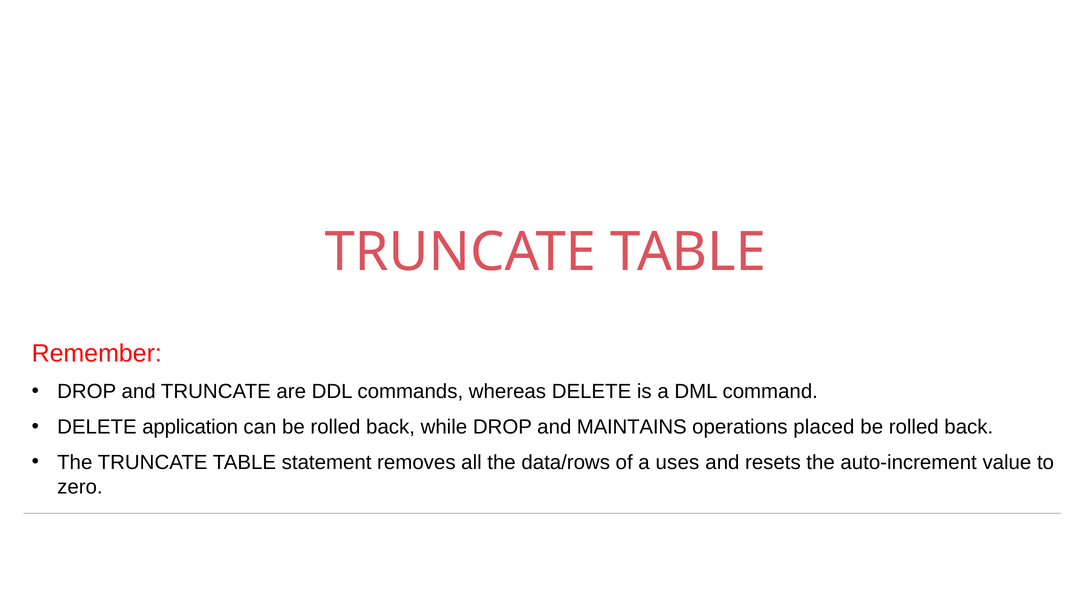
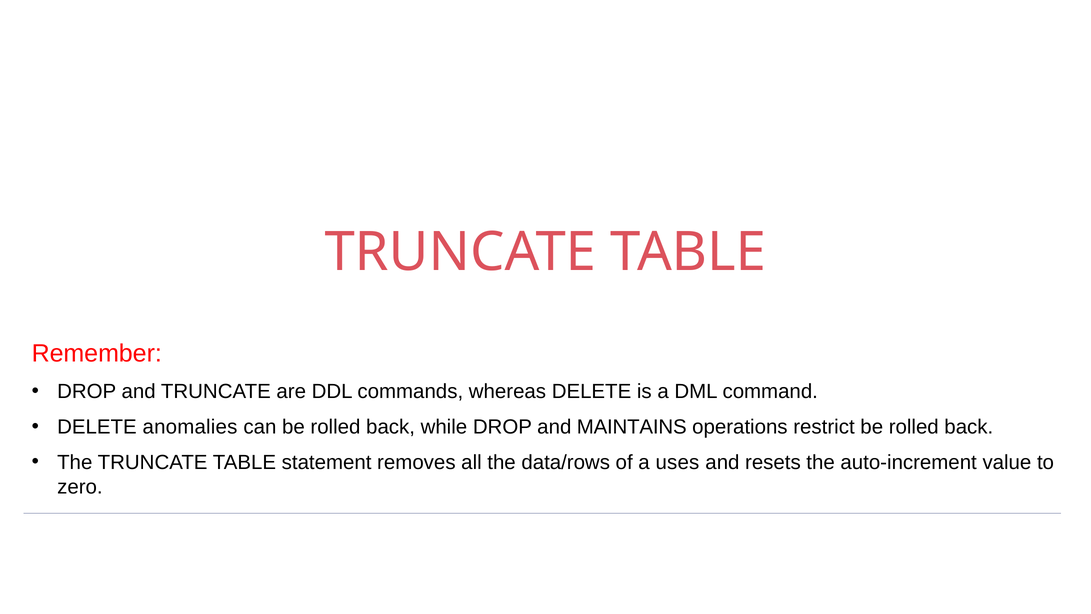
application: application -> anomalies (190, 427)
placed: placed -> restrict (824, 427)
